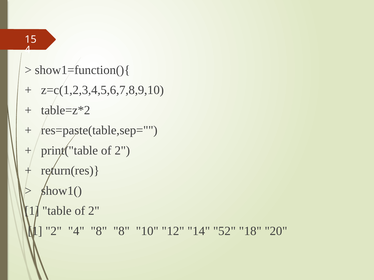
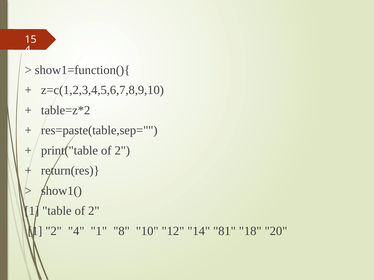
4 8: 8 -> 1 (99, 231)
52: 52 -> 81 (224, 231)
